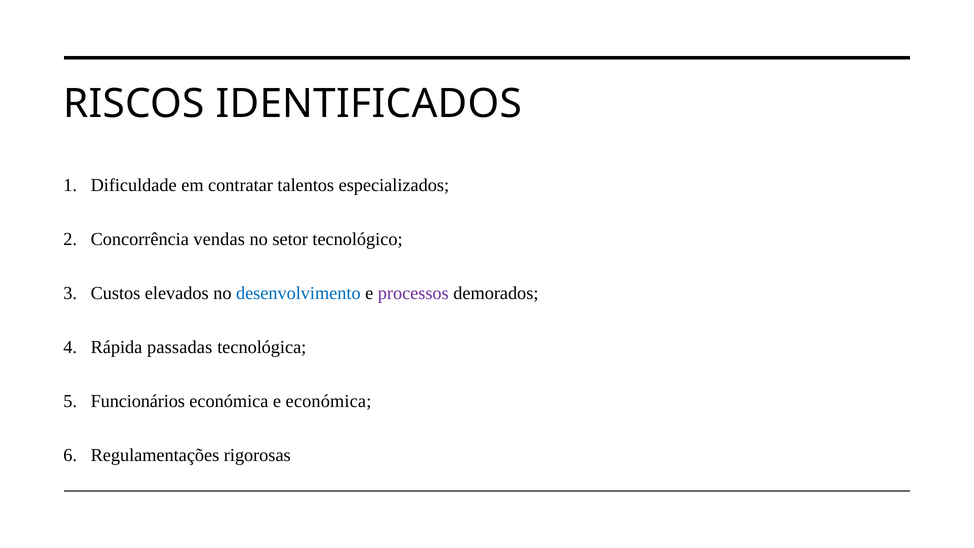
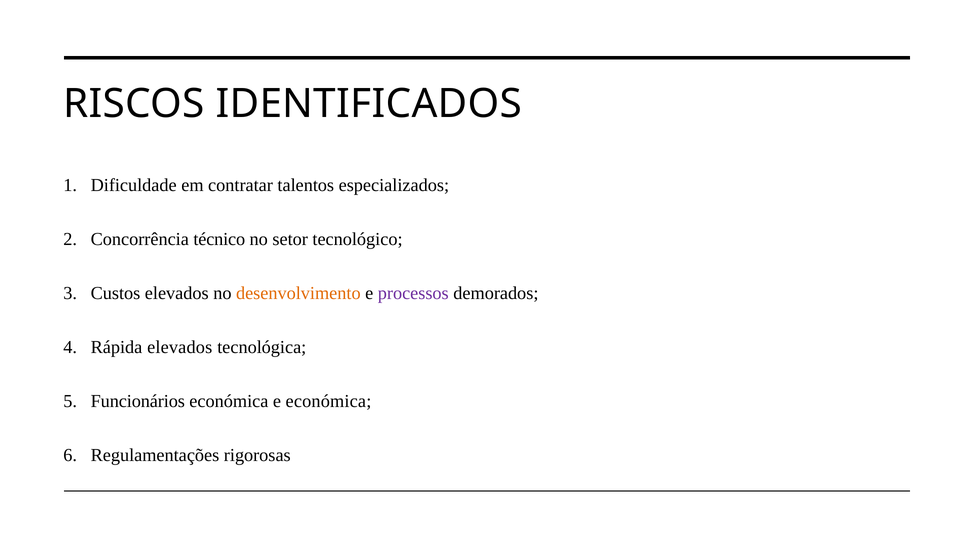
vendas: vendas -> técnico (219, 239)
desenvolvimento colour: blue -> orange (298, 293)
Rápida passadas: passadas -> elevados (180, 347)
